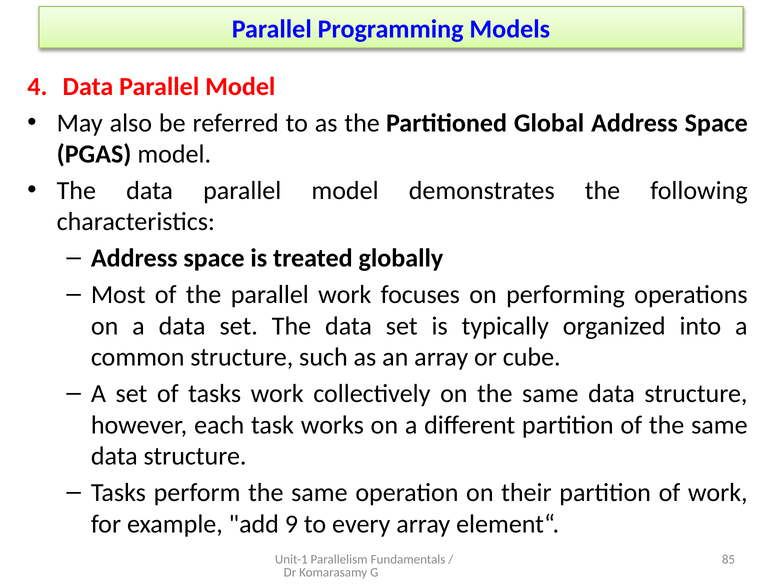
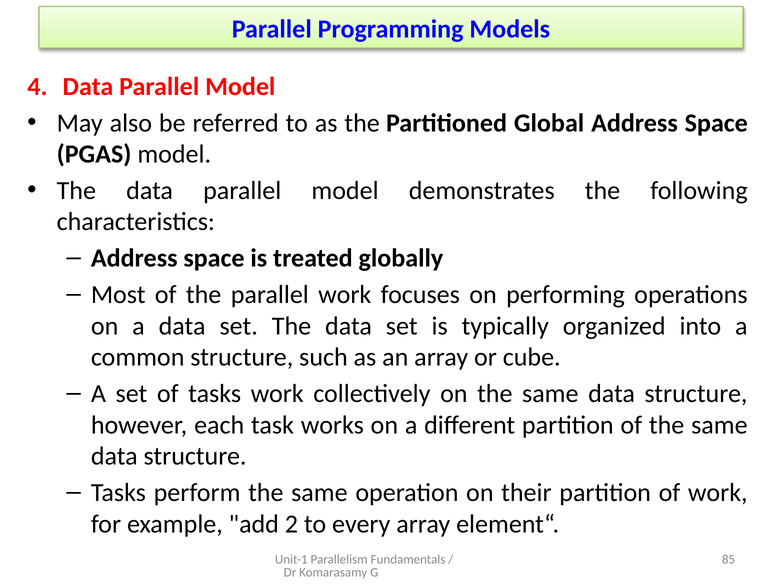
9: 9 -> 2 (291, 524)
